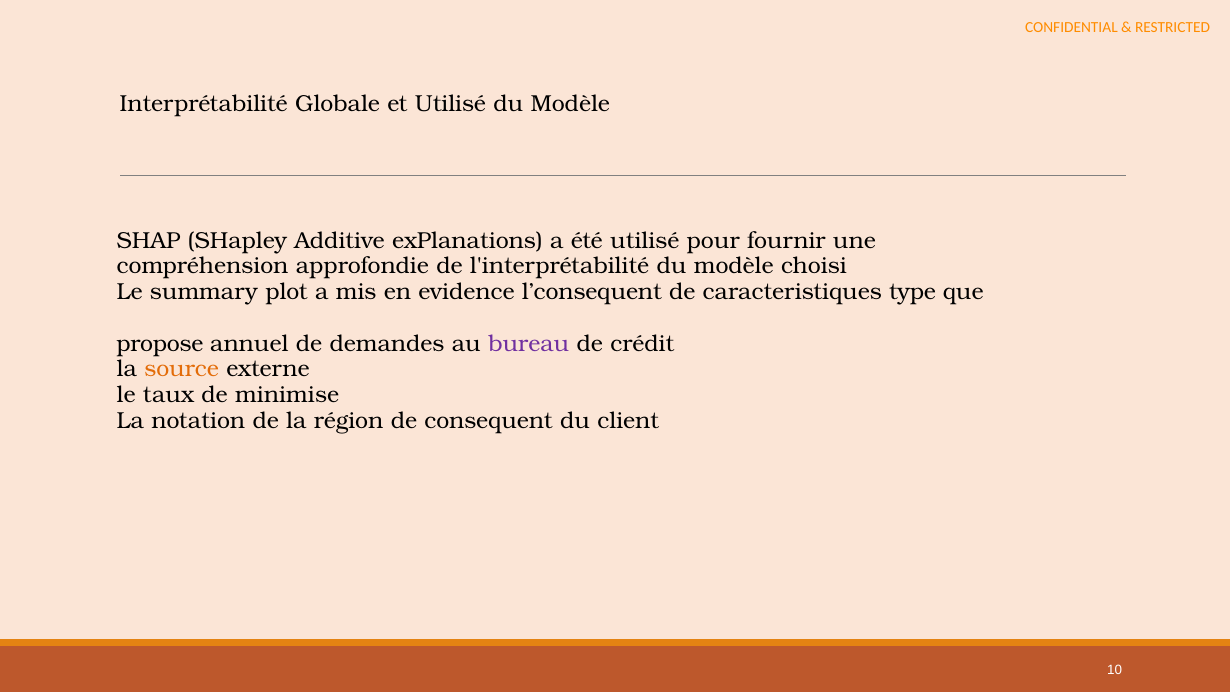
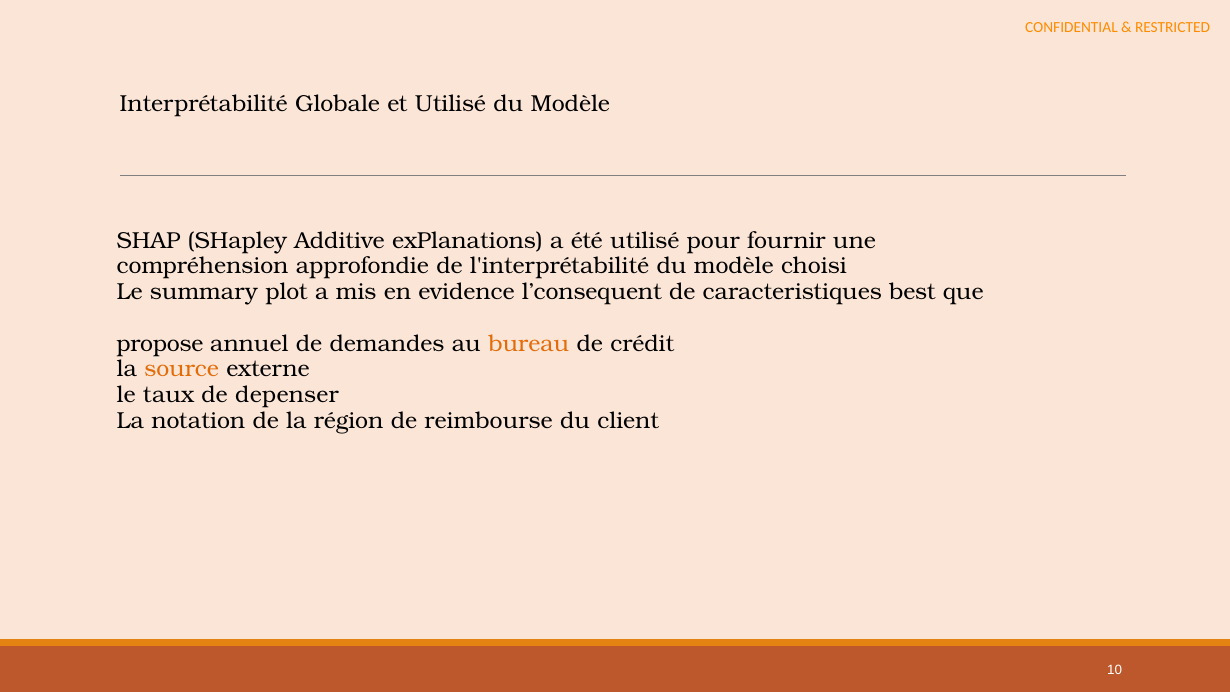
type: type -> best (912, 292)
bureau colour: purple -> orange (529, 343)
minimise: minimise -> depenser (287, 395)
consequent: consequent -> reimbourse (489, 421)
